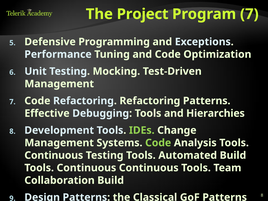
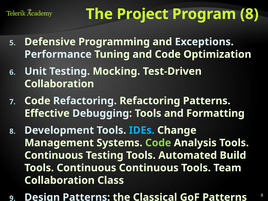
Program 7: 7 -> 8 (249, 14)
Management: Management -> Collaboration (59, 84)
Hierarchies: Hierarchies -> Formatting (215, 113)
IDEs colour: light green -> light blue (142, 130)
Collaboration Build: Build -> Class (111, 180)
